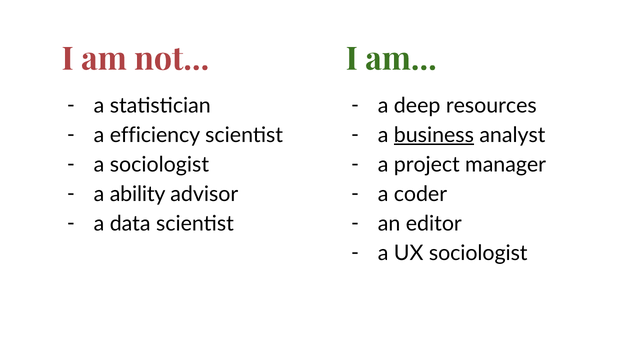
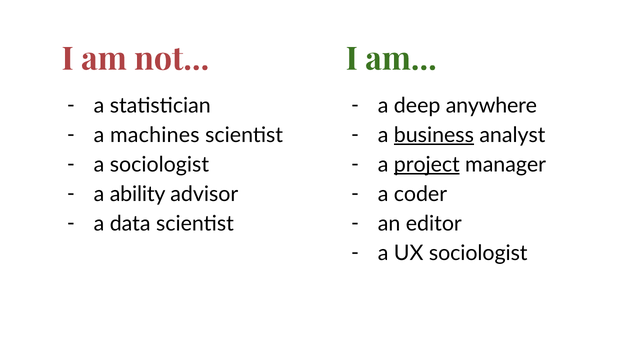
resources: resources -> anywhere (491, 106)
efficiency: efficiency -> machines (155, 135)
project underline: none -> present (427, 165)
